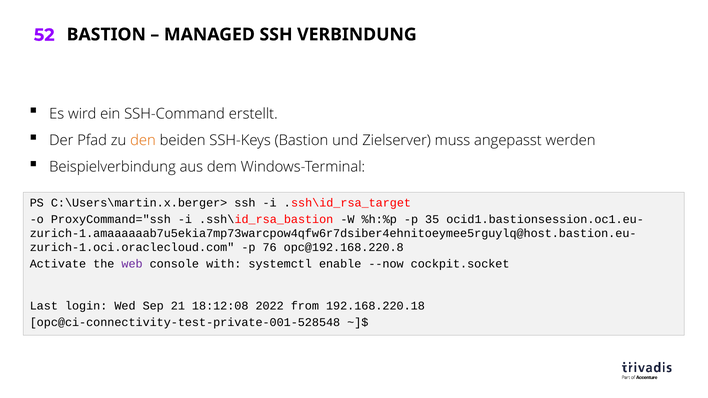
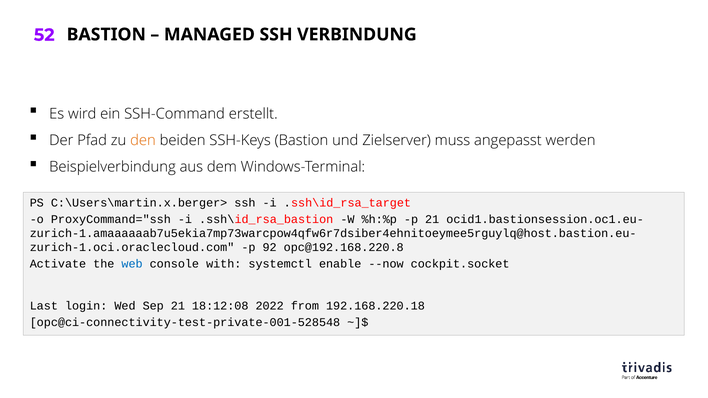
p 35: 35 -> 21 (432, 219)
76: 76 -> 92 (270, 248)
web colour: purple -> blue (132, 264)
